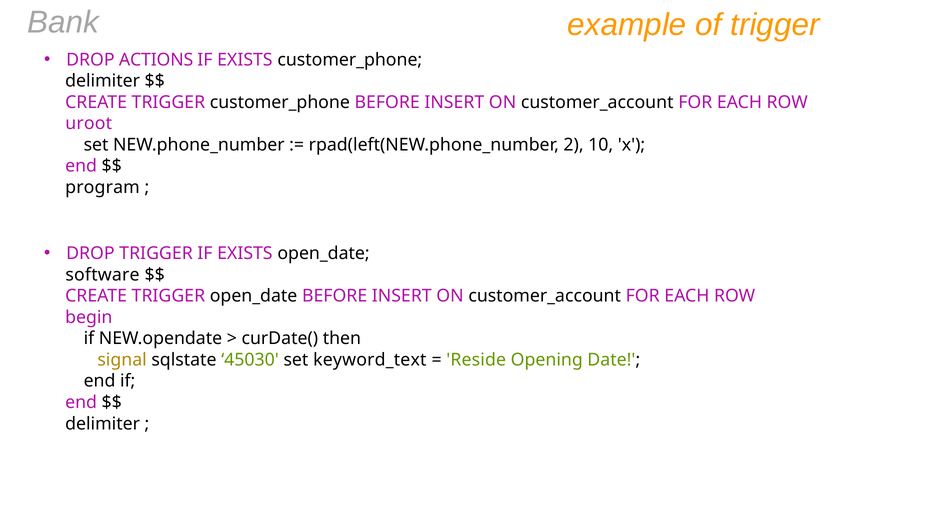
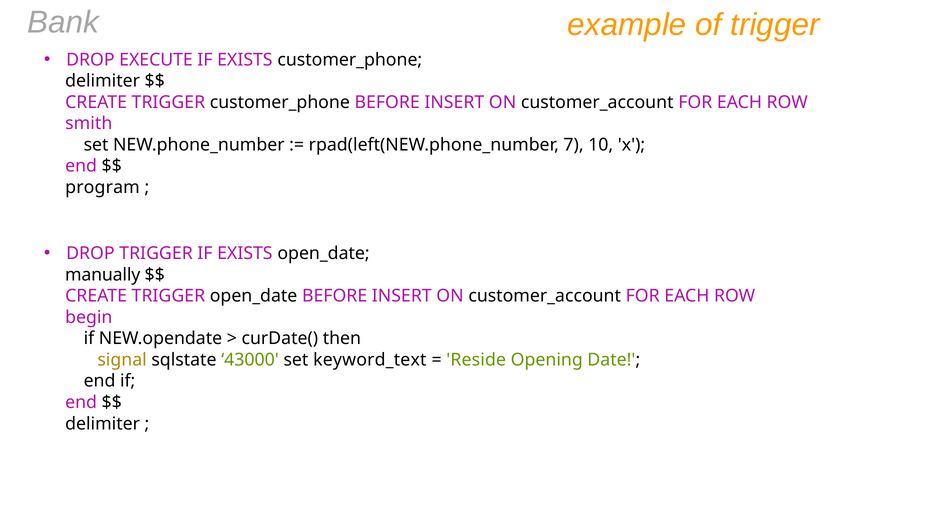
ACTIONS: ACTIONS -> EXECUTE (156, 60)
uroot: uroot -> smith (89, 123)
2: 2 -> 7 (574, 145)
software: software -> manually (103, 274)
45030: 45030 -> 43000 (250, 360)
